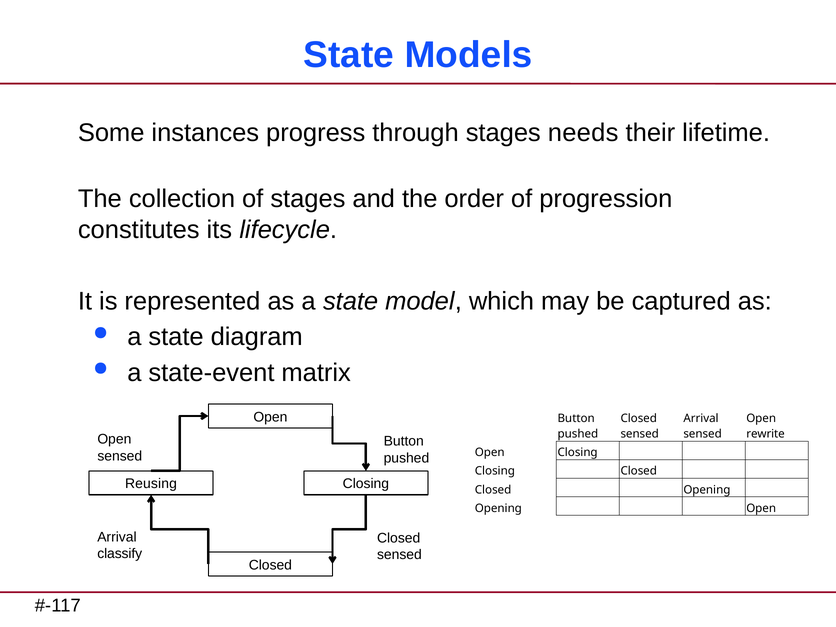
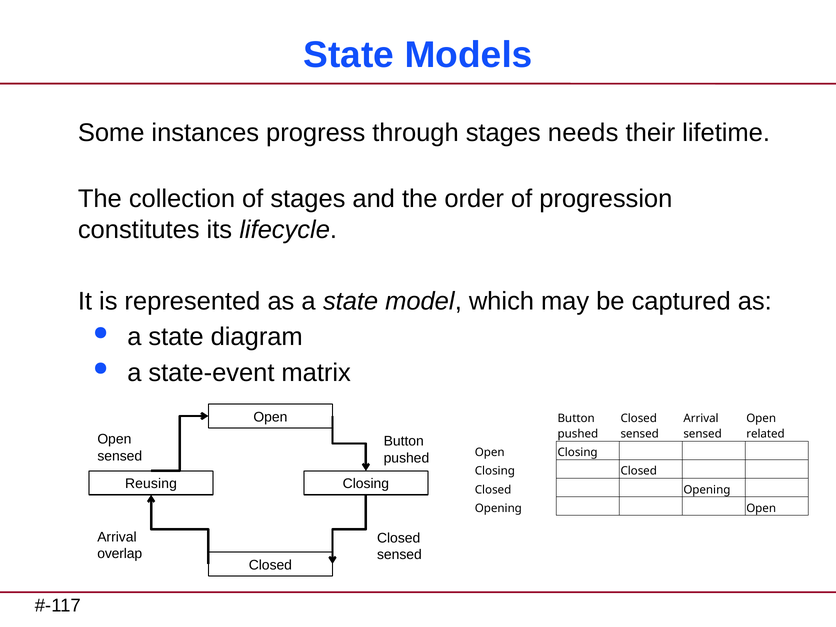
rewrite: rewrite -> related (766, 434)
classify: classify -> overlap (120, 554)
